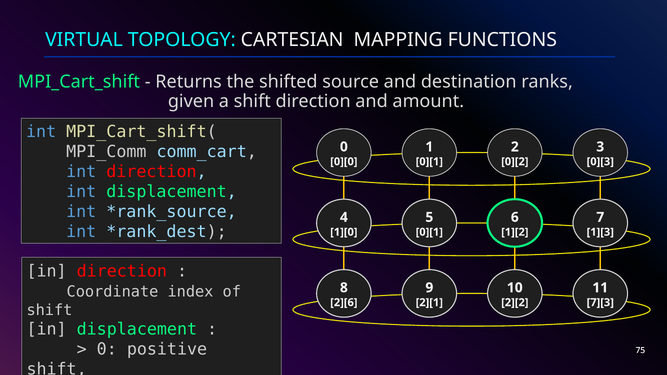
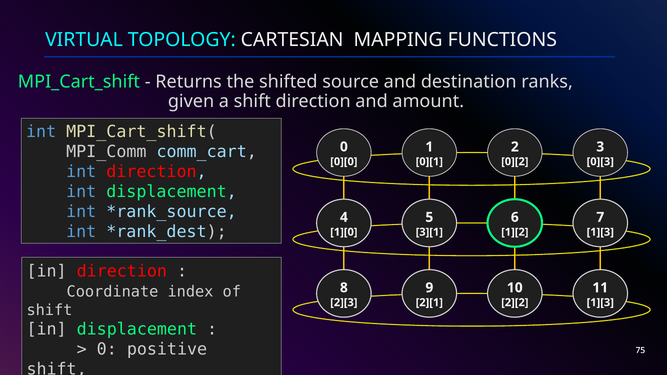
0][1: 0][1 -> 3][1 (429, 232)
2][6: 2][6 -> 2][3 (344, 303)
7][3: 7][3 -> 1][3 (600, 303)
